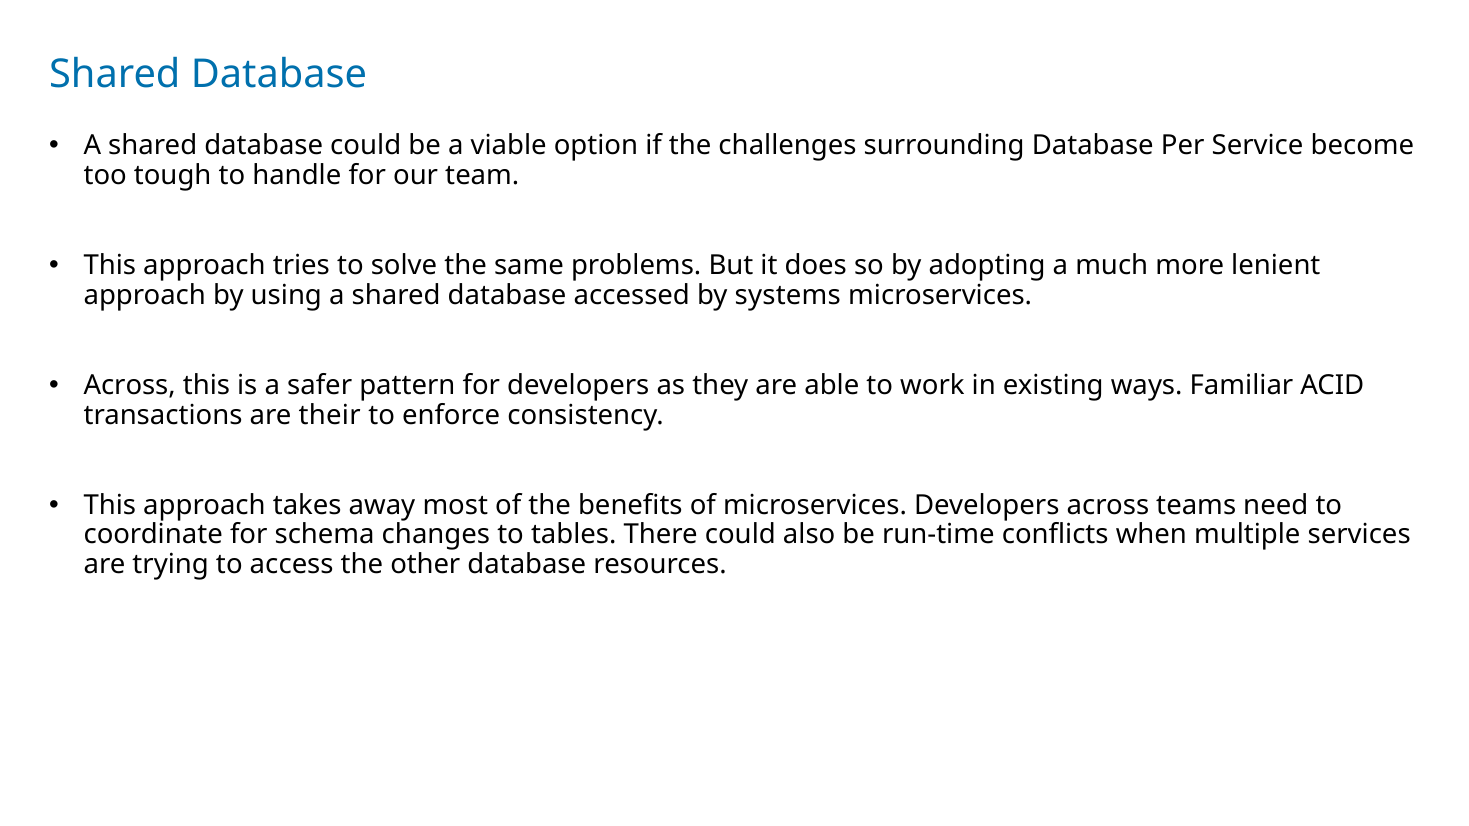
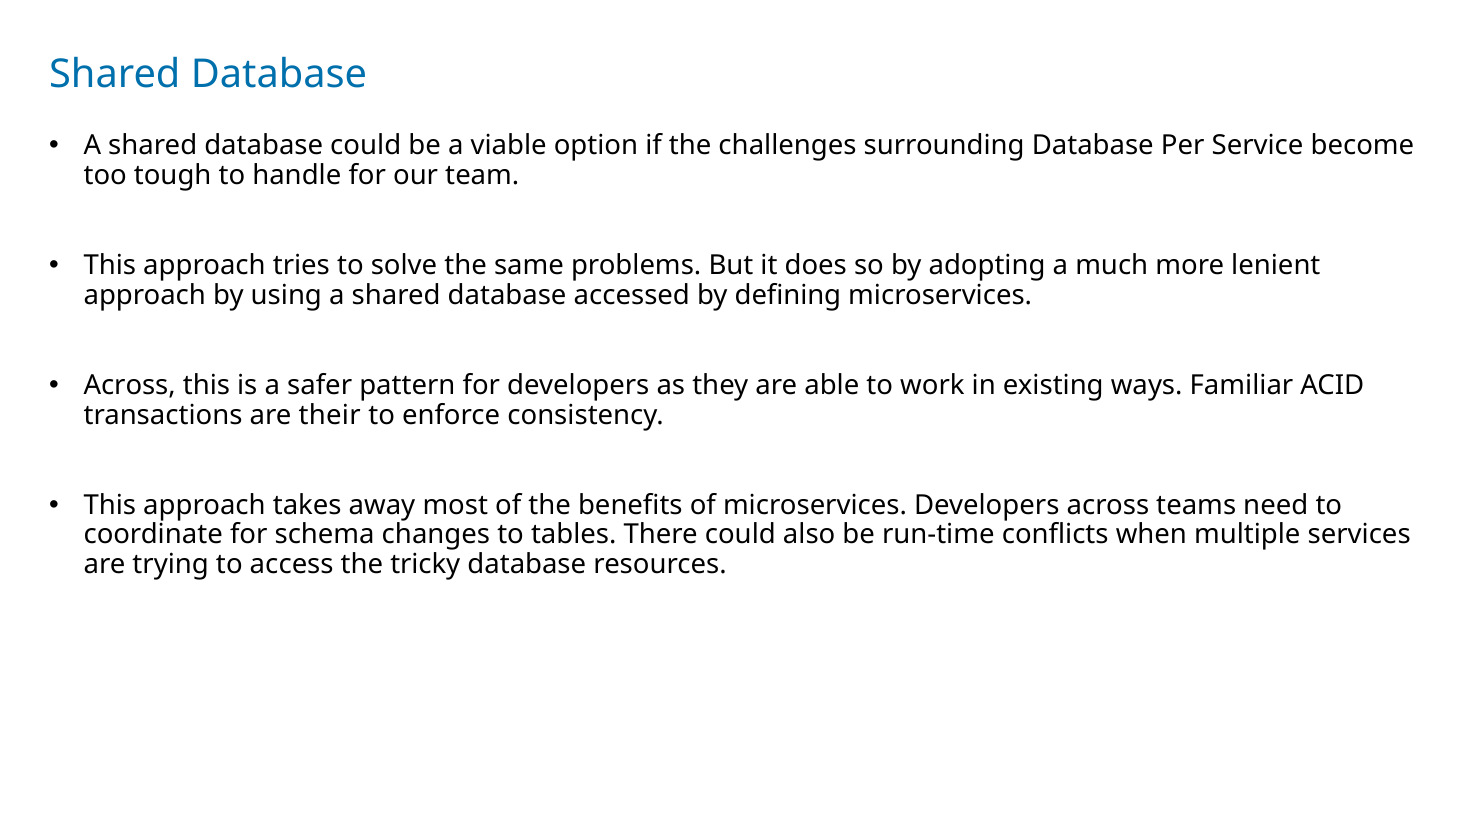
systems: systems -> defining (788, 295)
other: other -> tricky (425, 565)
